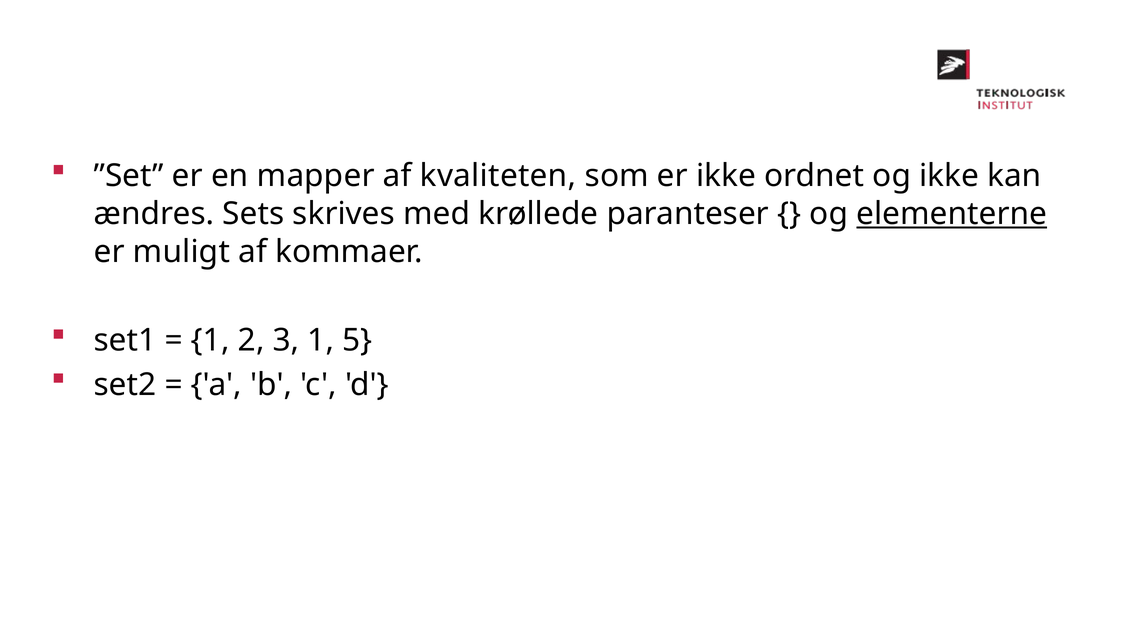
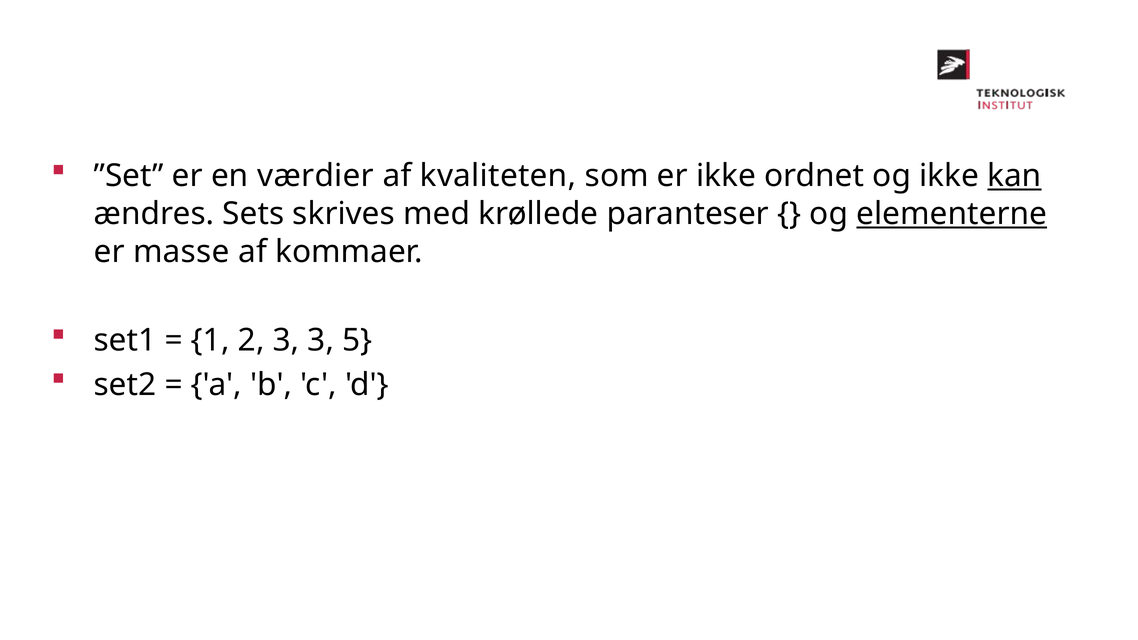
mapper: mapper -> værdier (316, 176)
kan underline: none -> present (1014, 176)
muligt: muligt -> masse (181, 252)
3 1: 1 -> 3 (321, 340)
